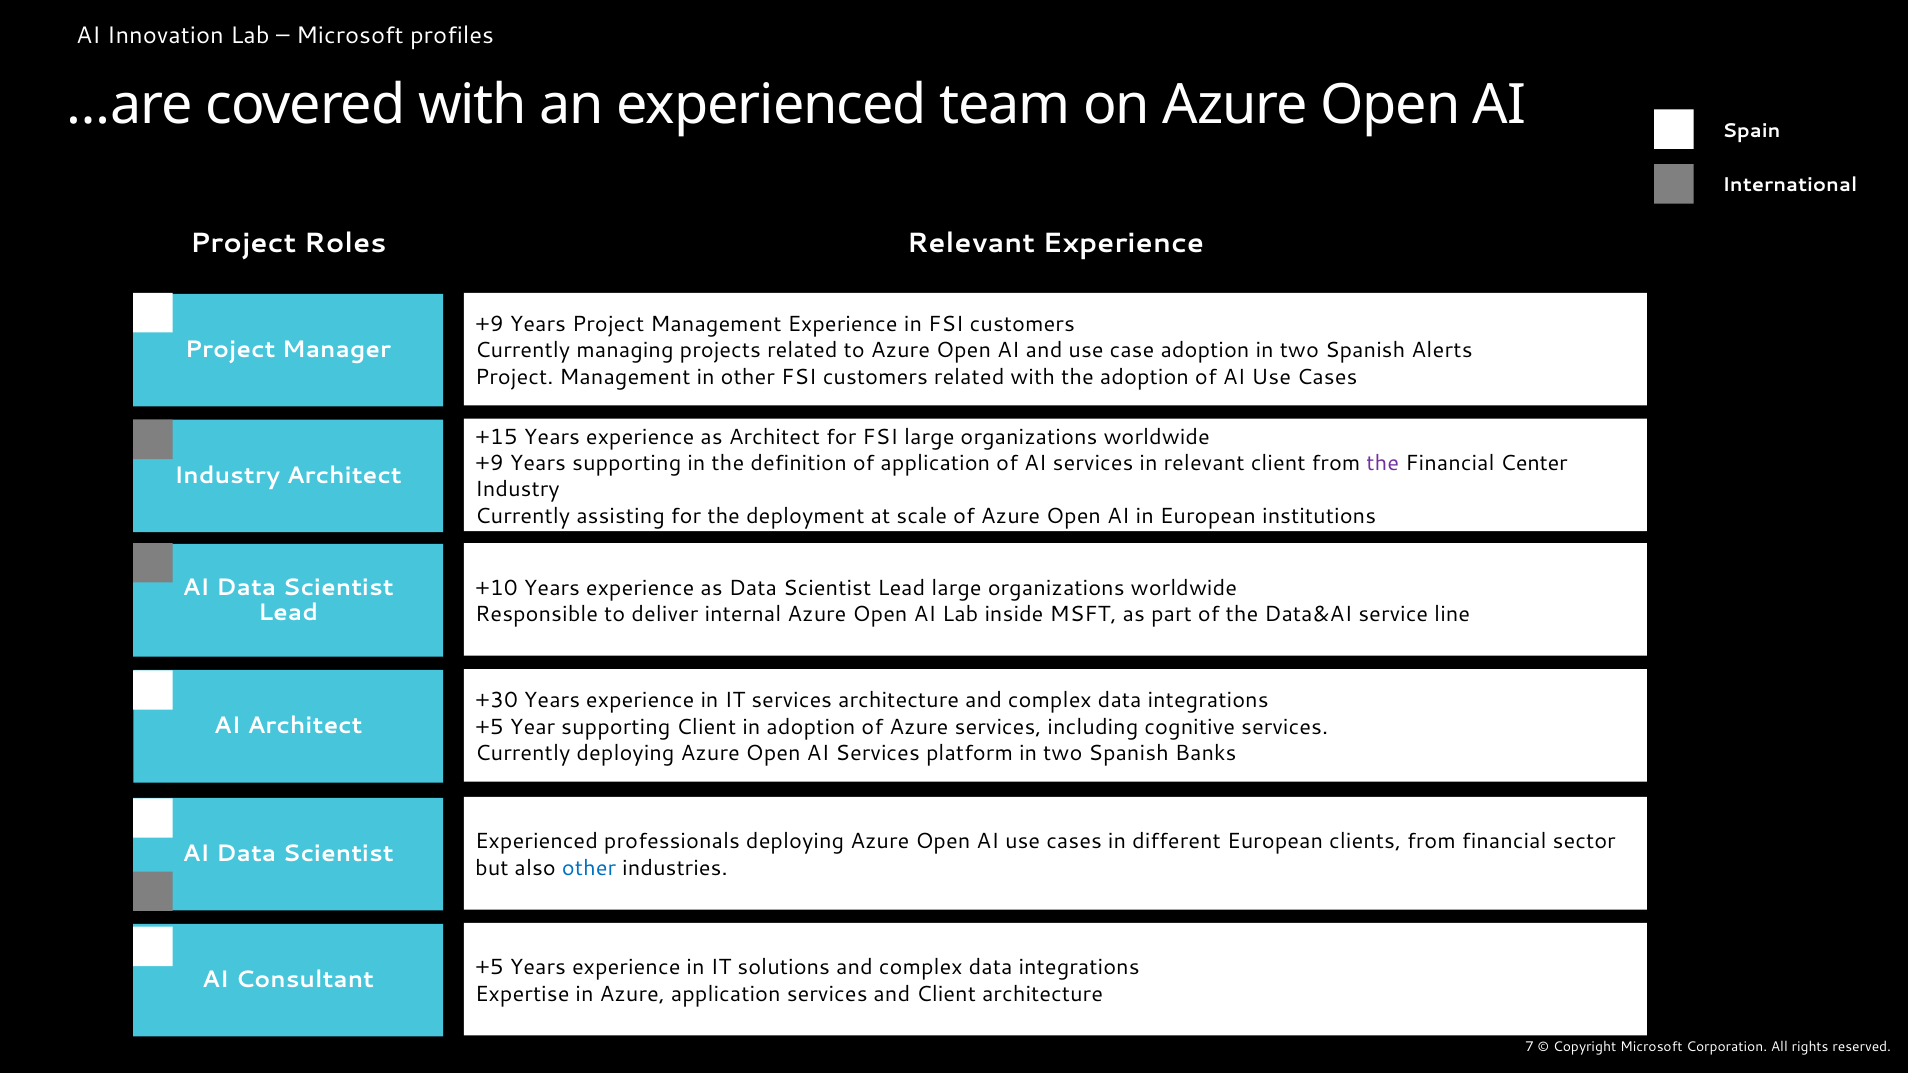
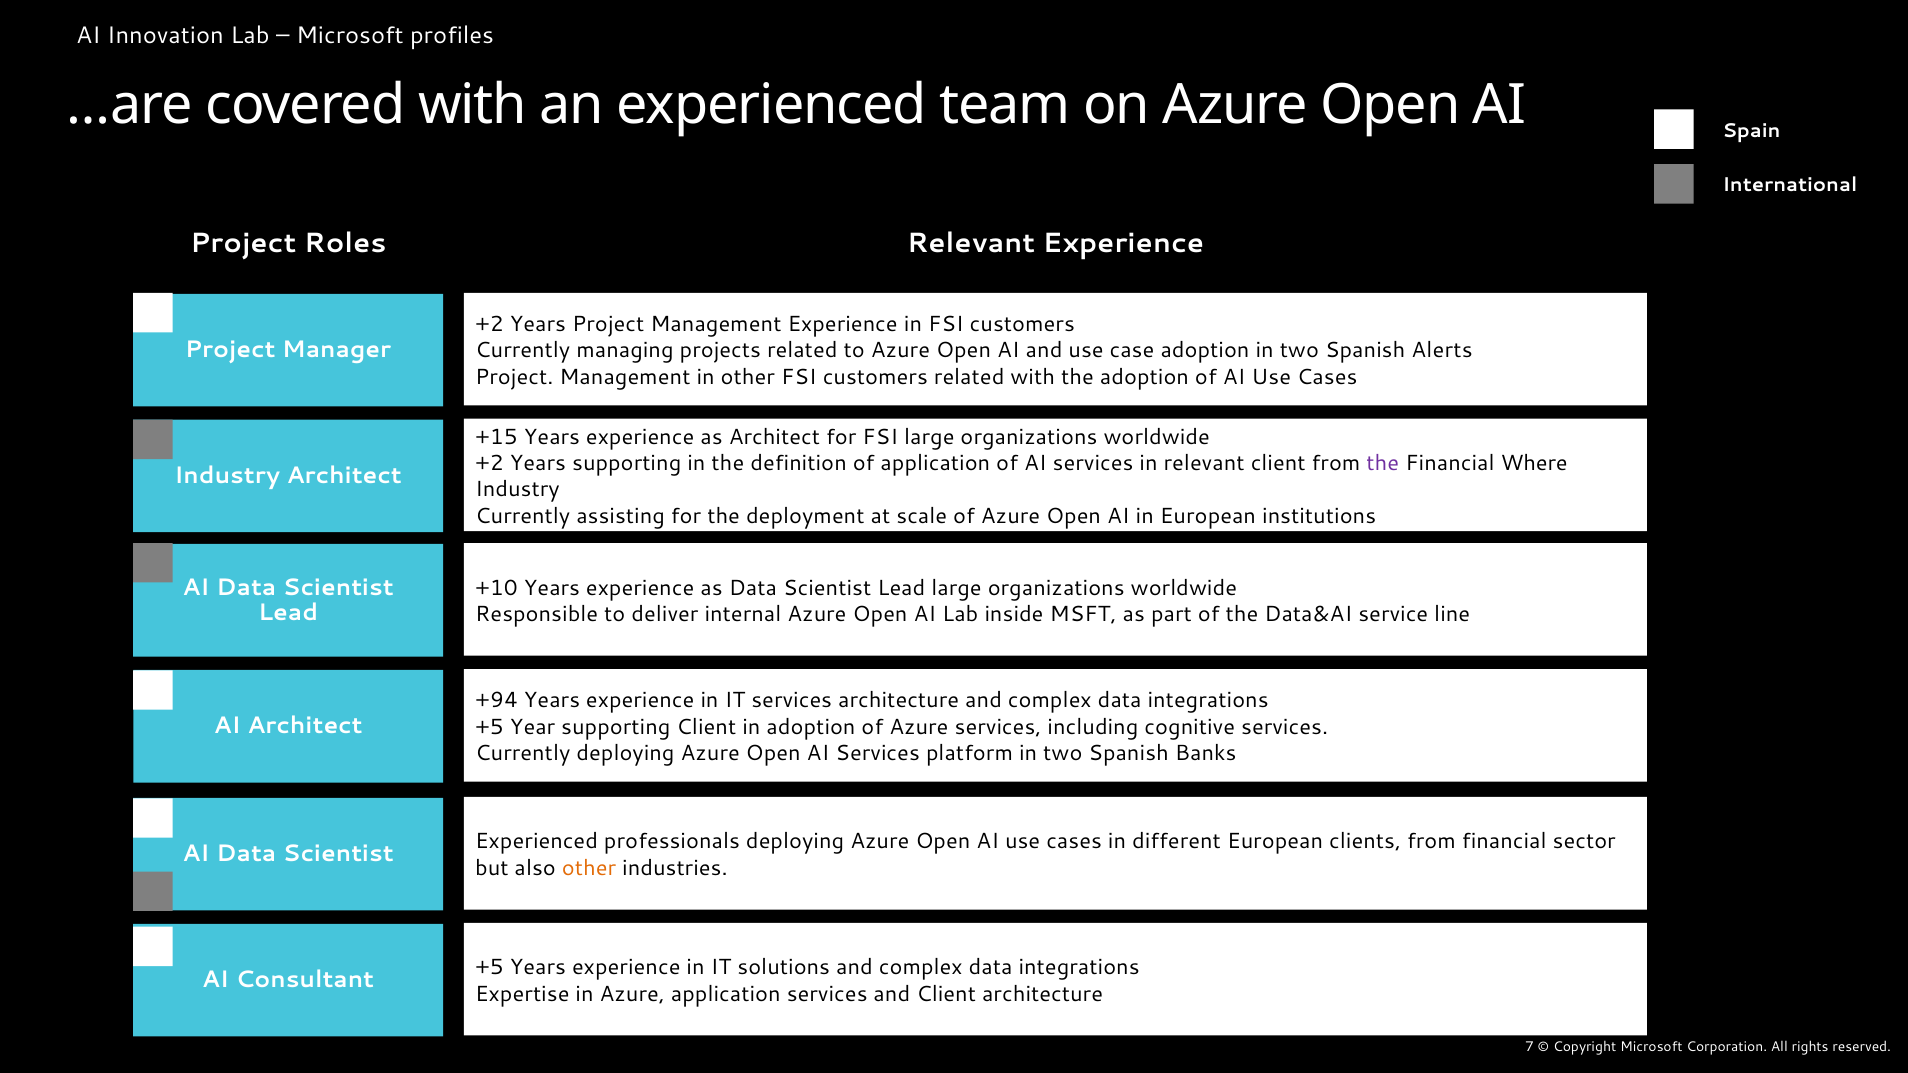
+9: +9 -> +2 (490, 325)
+9: +9 -> +2 (490, 463)
Center: Center -> Where (1534, 463)
+30: +30 -> +94 (497, 701)
other colour: blue -> orange (589, 868)
